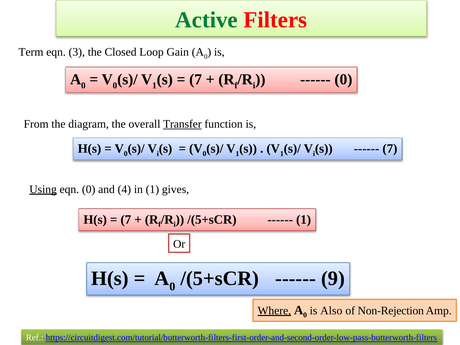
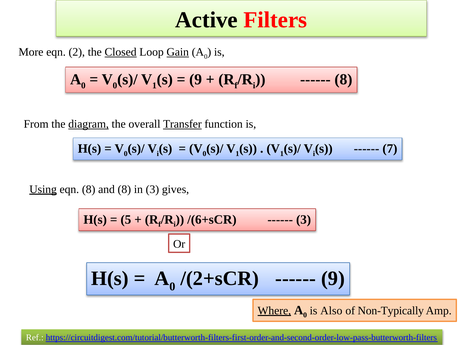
Active colour: green -> black (206, 20)
Term: Term -> More (31, 52)
3: 3 -> 2 (77, 52)
Closed underline: none -> present (121, 52)
Gain underline: none -> present (178, 52)
7: 7 -> 9 (196, 80)
0: 0 -> 8 (343, 80)
diagram underline: none -> present (89, 124)
eqn 0: 0 -> 8 (89, 189)
and 4: 4 -> 8 (124, 189)
in 1: 1 -> 3 (152, 189)
7: 7 -> 5 (126, 220)
/(5+sCR: /(5+sCR -> /(6+sCR (212, 220)
1: 1 -> 3 (304, 220)
/(5+sCR: /(5+sCR -> /(2+sCR (220, 279)
Non-Rejection: Non-Rejection -> Non-Typically (391, 311)
